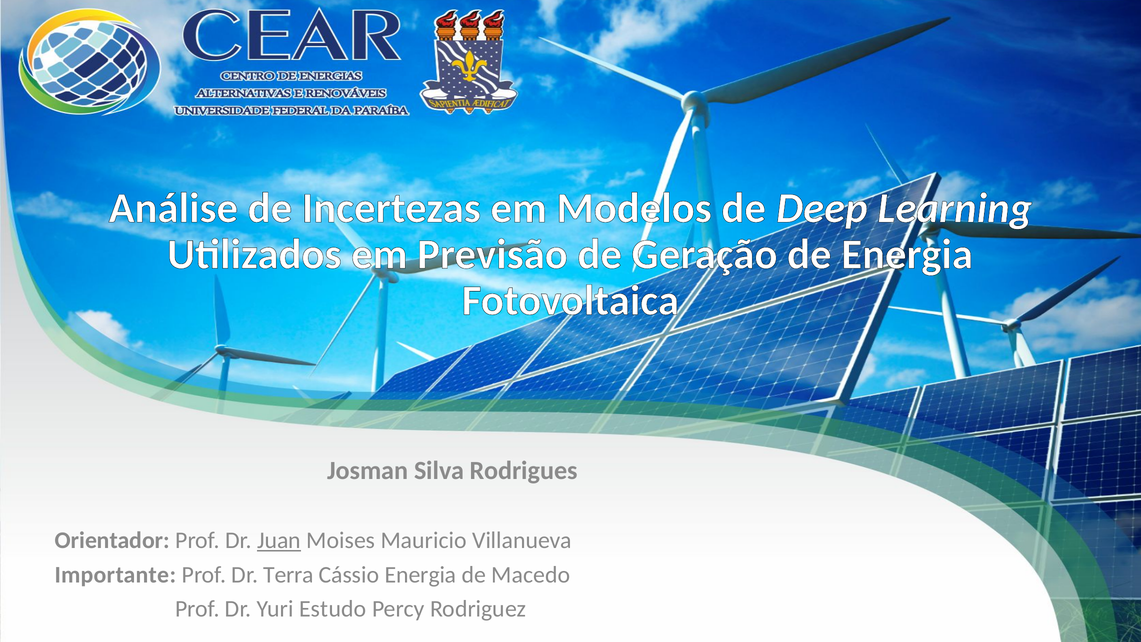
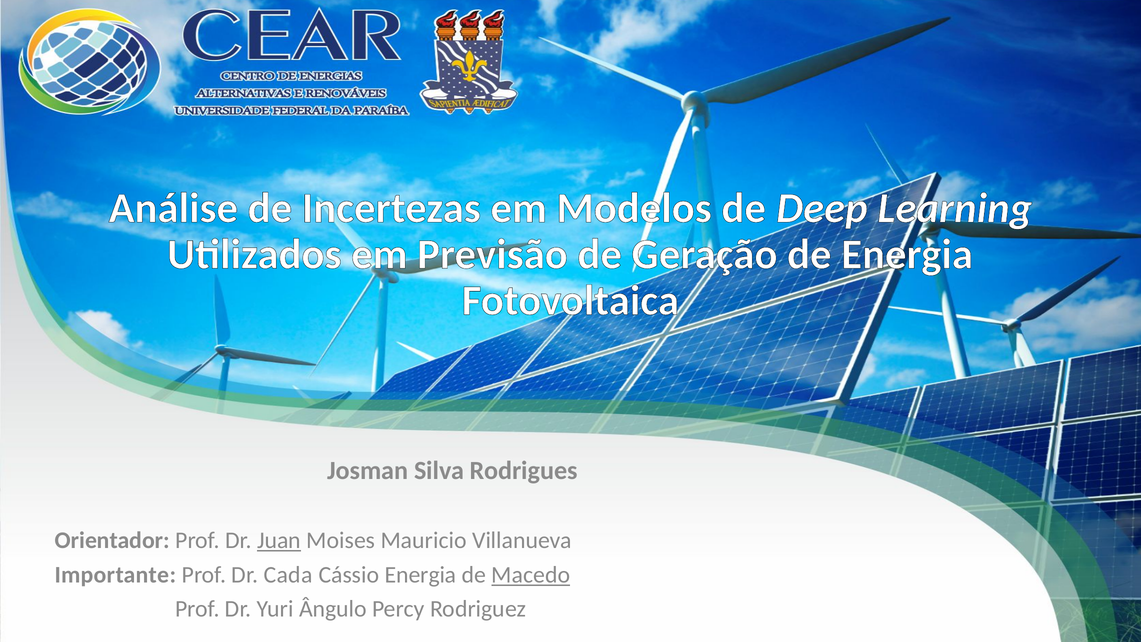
Terra: Terra -> Cada (288, 575)
Macedo underline: none -> present (531, 575)
Estudo: Estudo -> Ângulo (333, 609)
